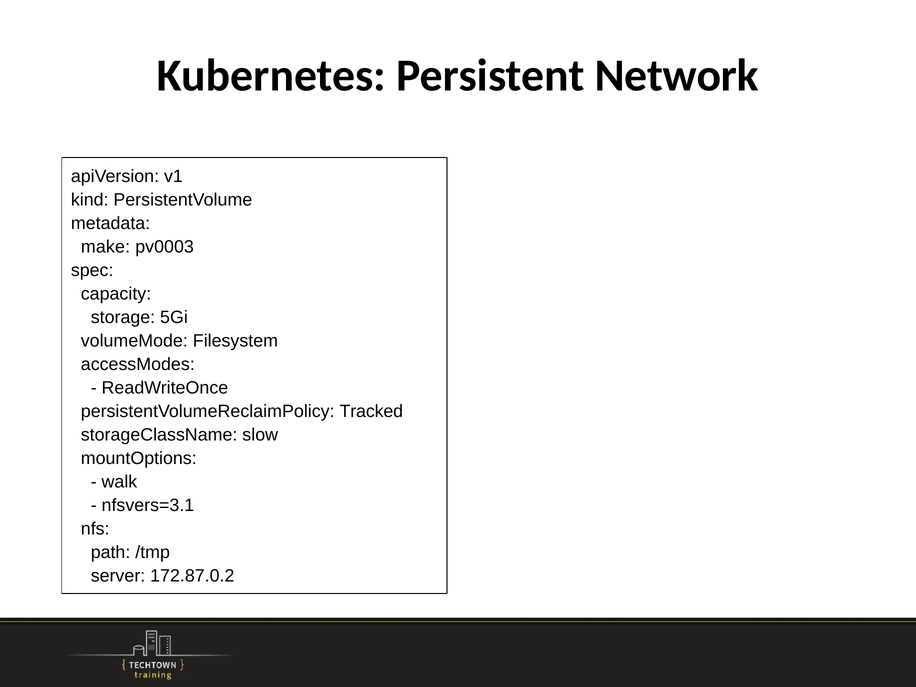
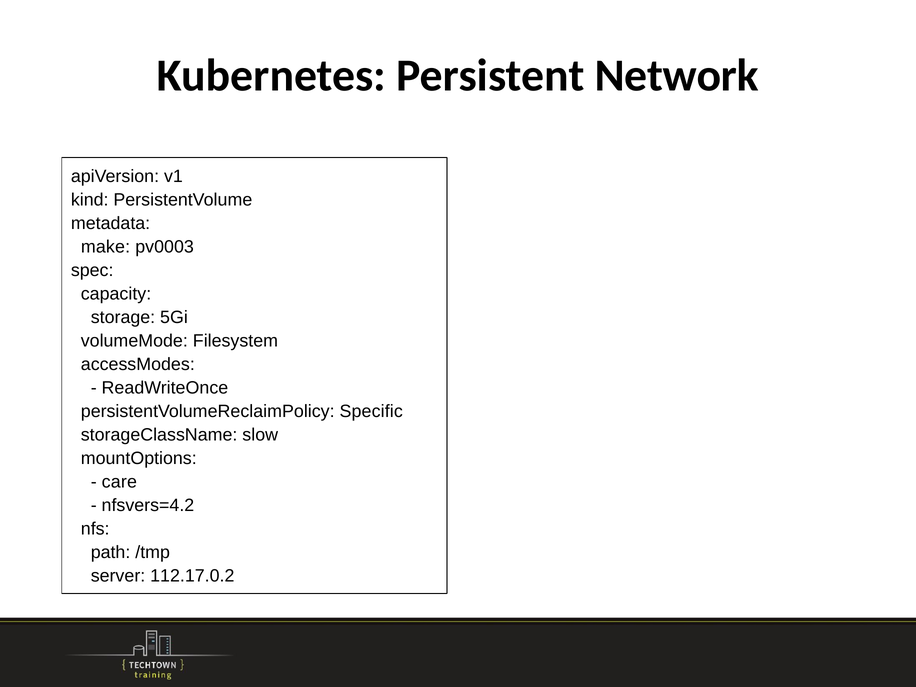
Tracked: Tracked -> Specific (371, 411)
walk: walk -> care (119, 482)
nfsvers=3.1: nfsvers=3.1 -> nfsvers=4.2 (148, 505)
172.87.0.2: 172.87.0.2 -> 112.17.0.2 (192, 576)
